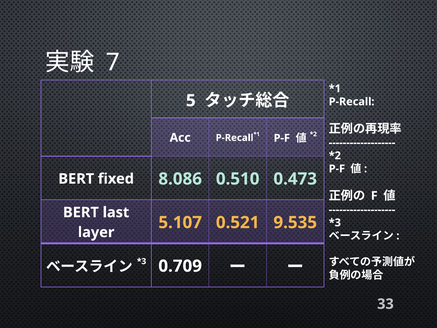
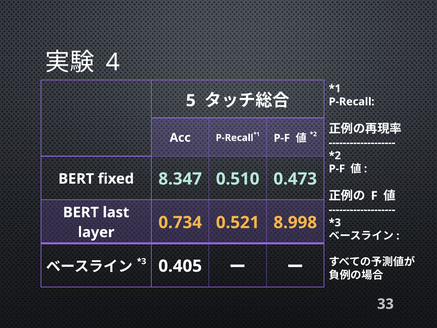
7: 7 -> 4 (113, 62)
8.086: 8.086 -> 8.347 (180, 179)
5.107: 5.107 -> 0.734 (180, 222)
9.535: 9.535 -> 8.998 (295, 222)
0.709: 0.709 -> 0.405 (180, 266)
